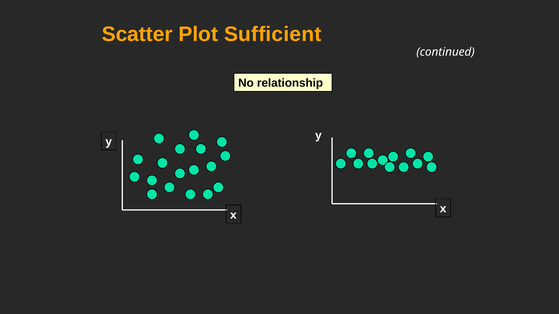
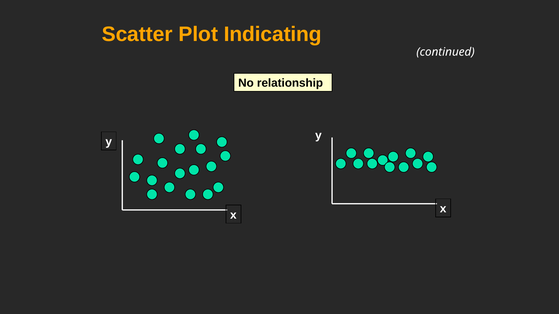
Sufficient: Sufficient -> Indicating (273, 34)
